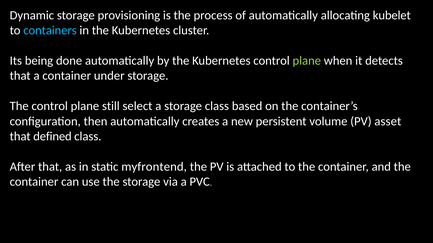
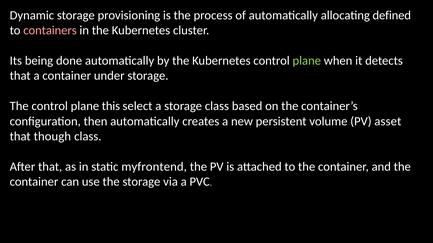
kubelet: kubelet -> defined (392, 15)
containers colour: light blue -> pink (50, 30)
still: still -> this (111, 106)
defined: defined -> though (52, 137)
